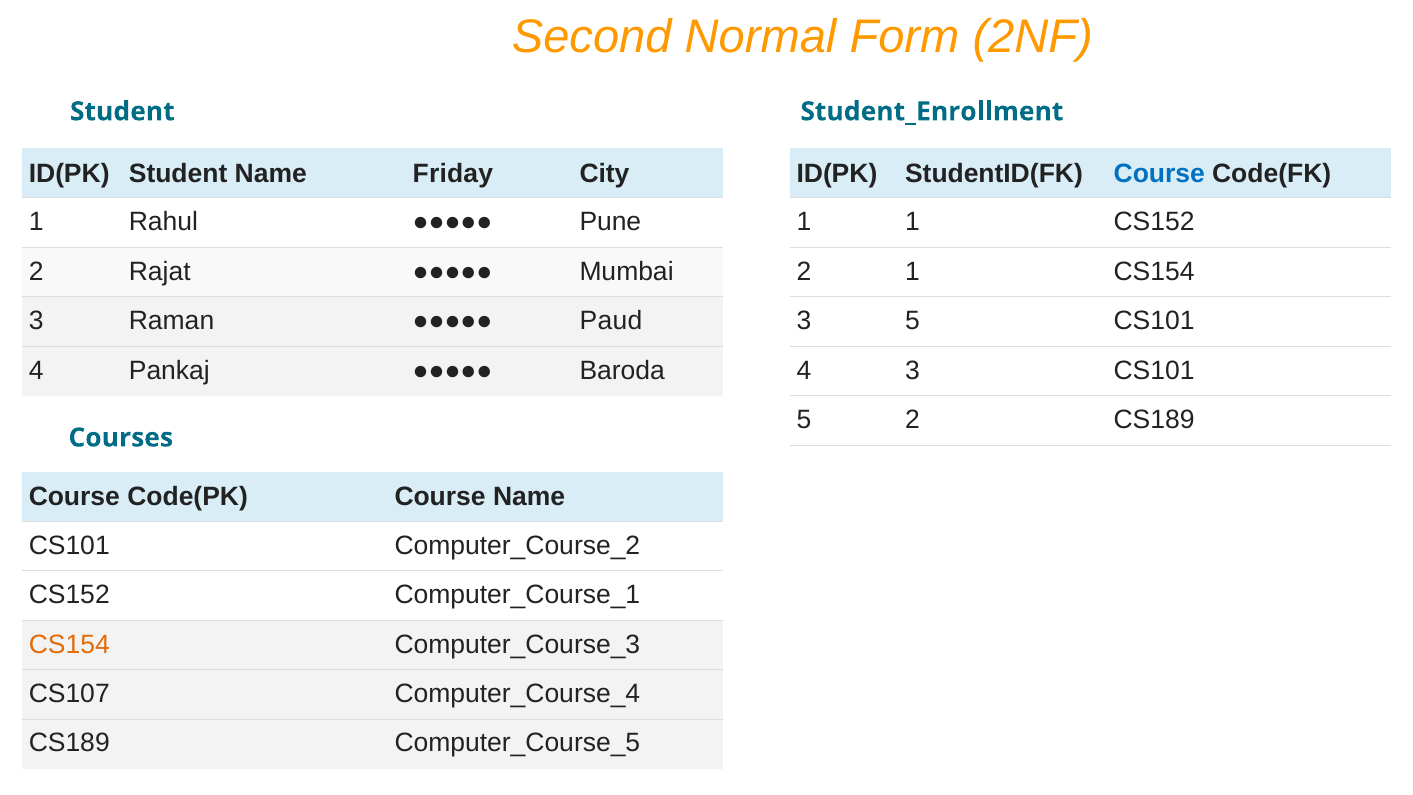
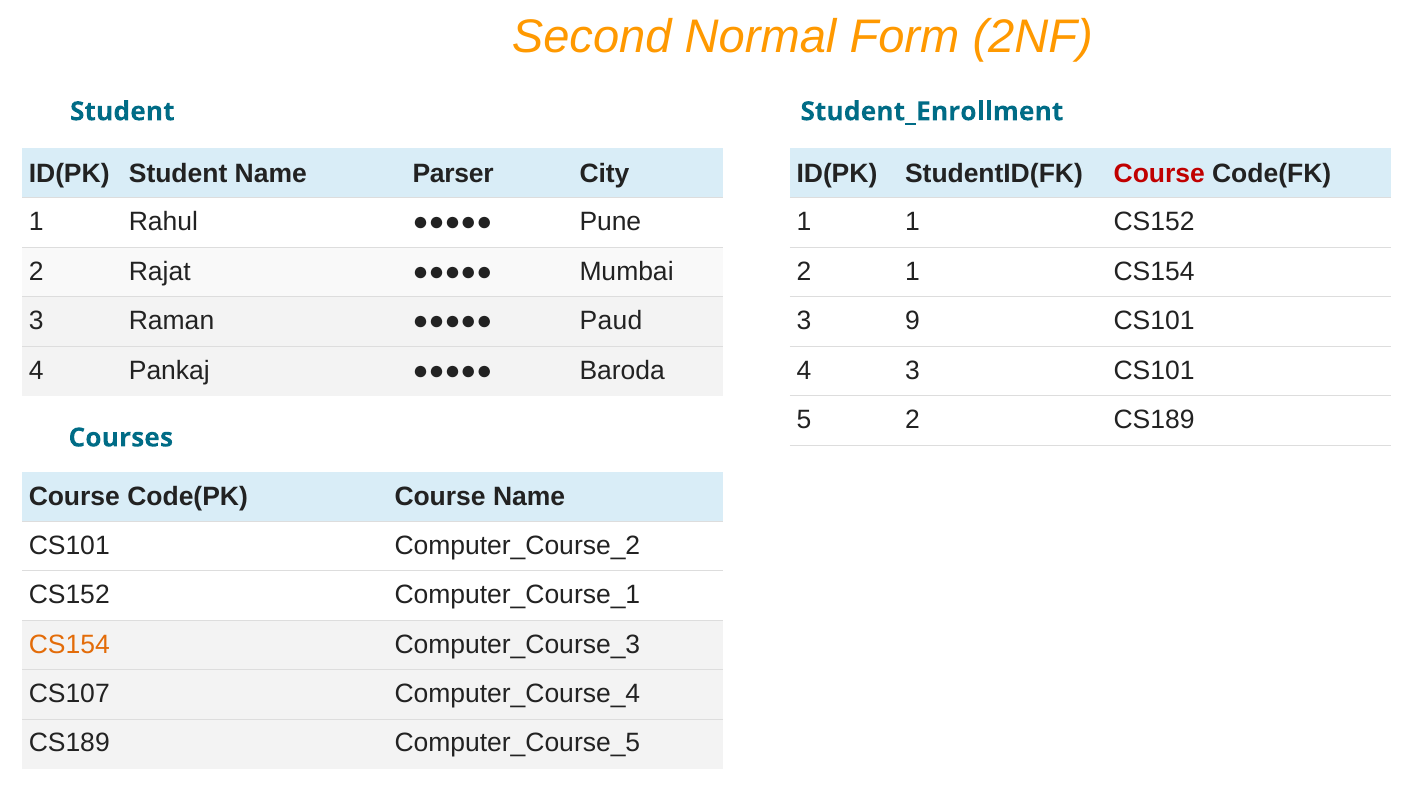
Friday: Friday -> Parser (453, 174)
Course colour: blue -> red (1159, 174)
3 5: 5 -> 9 (912, 321)
